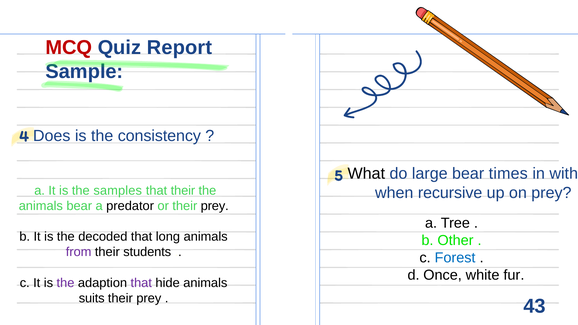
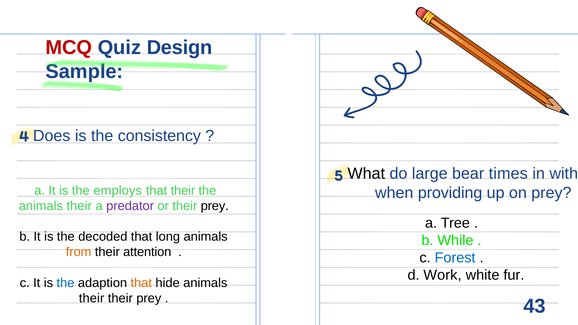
Report: Report -> Design (180, 48)
samples: samples -> employs (118, 191)
recursive: recursive -> providing (450, 193)
bear: bear -> their (79, 206)
predator colour: black -> purple (130, 206)
Other: Other -> While (455, 240)
from colour: purple -> orange (79, 252)
students: students -> attention (147, 252)
Once: Once -> Work (442, 275)
the colour: purple -> blue (65, 283)
that colour: purple -> orange (141, 283)
suits: suits -> their (92, 298)
